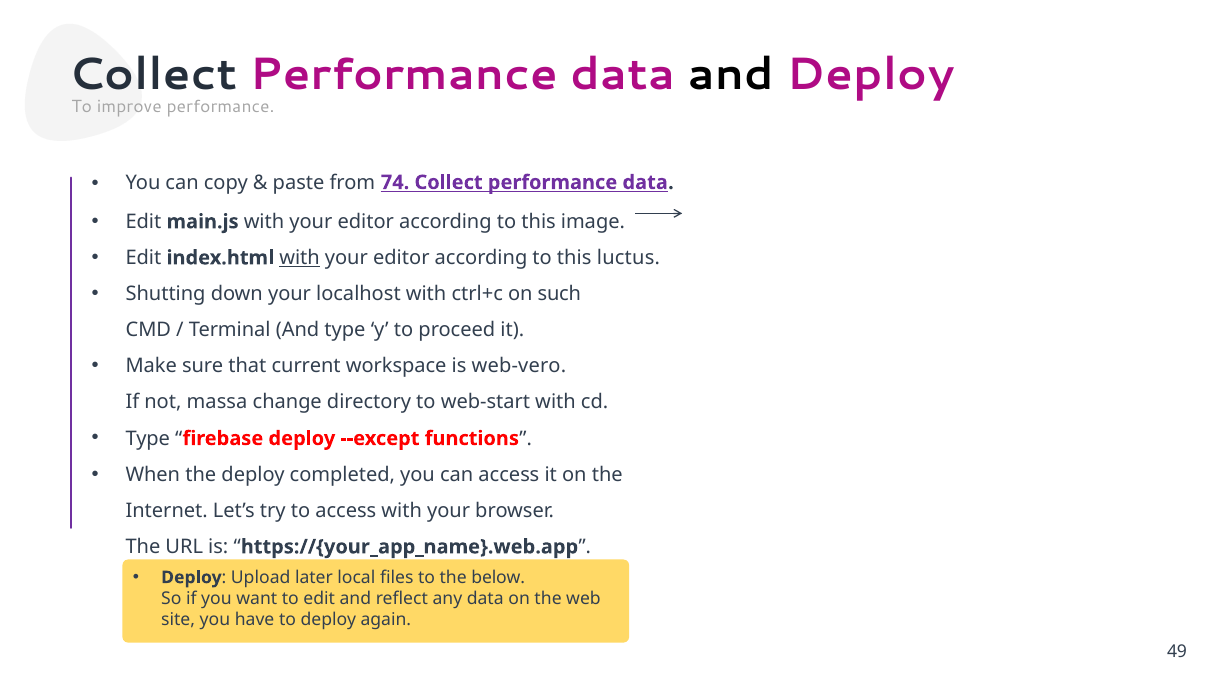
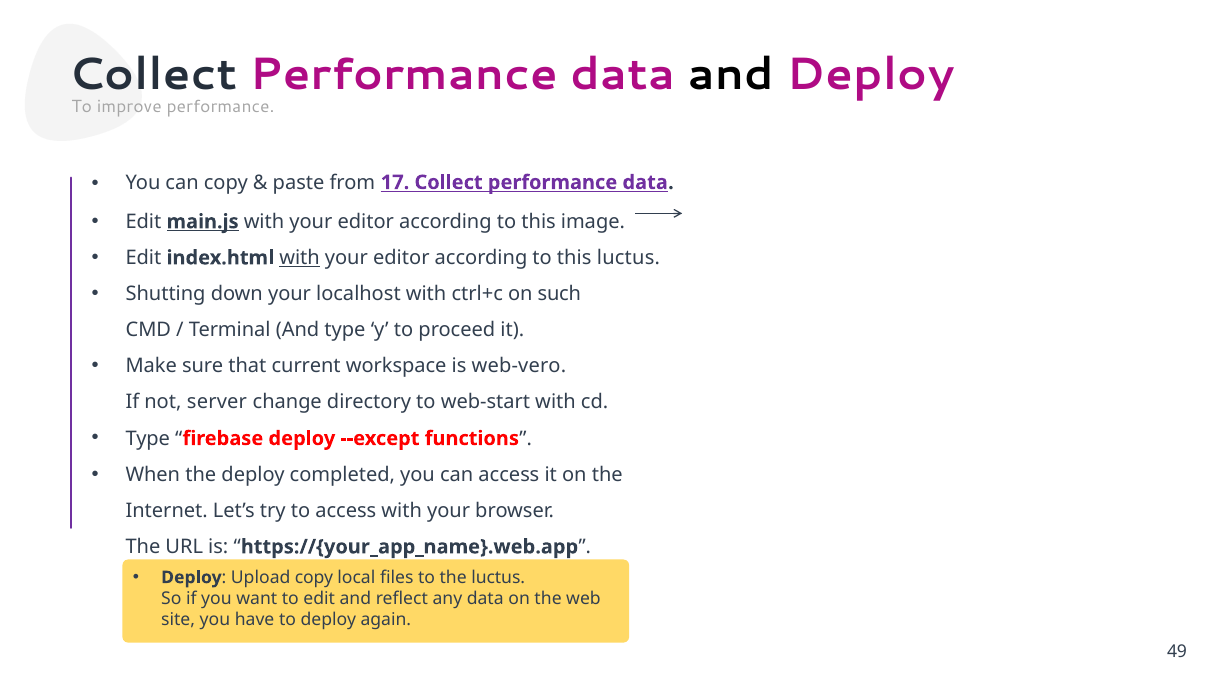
74: 74 -> 17 (395, 182)
main.js underline: none -> present (203, 222)
massa: massa -> server (217, 402)
Upload later: later -> copy (314, 577)
the below: below -> luctus (498, 577)
